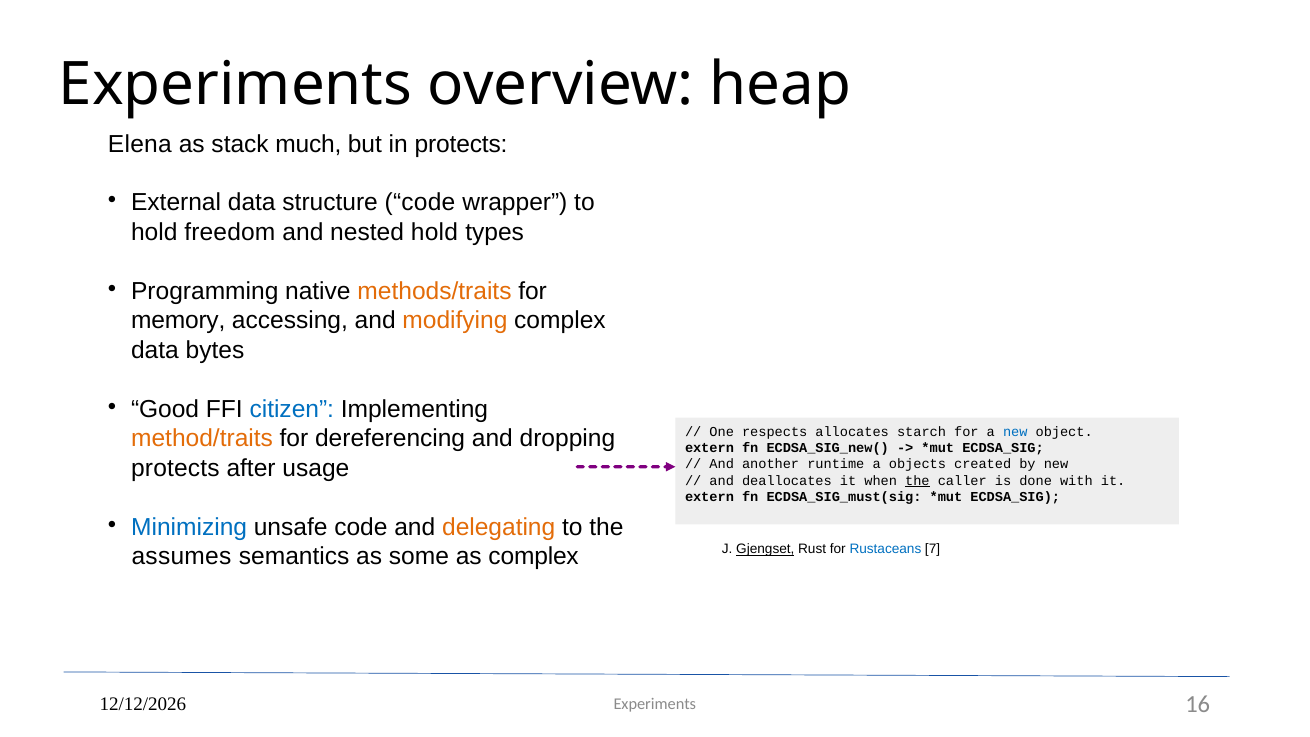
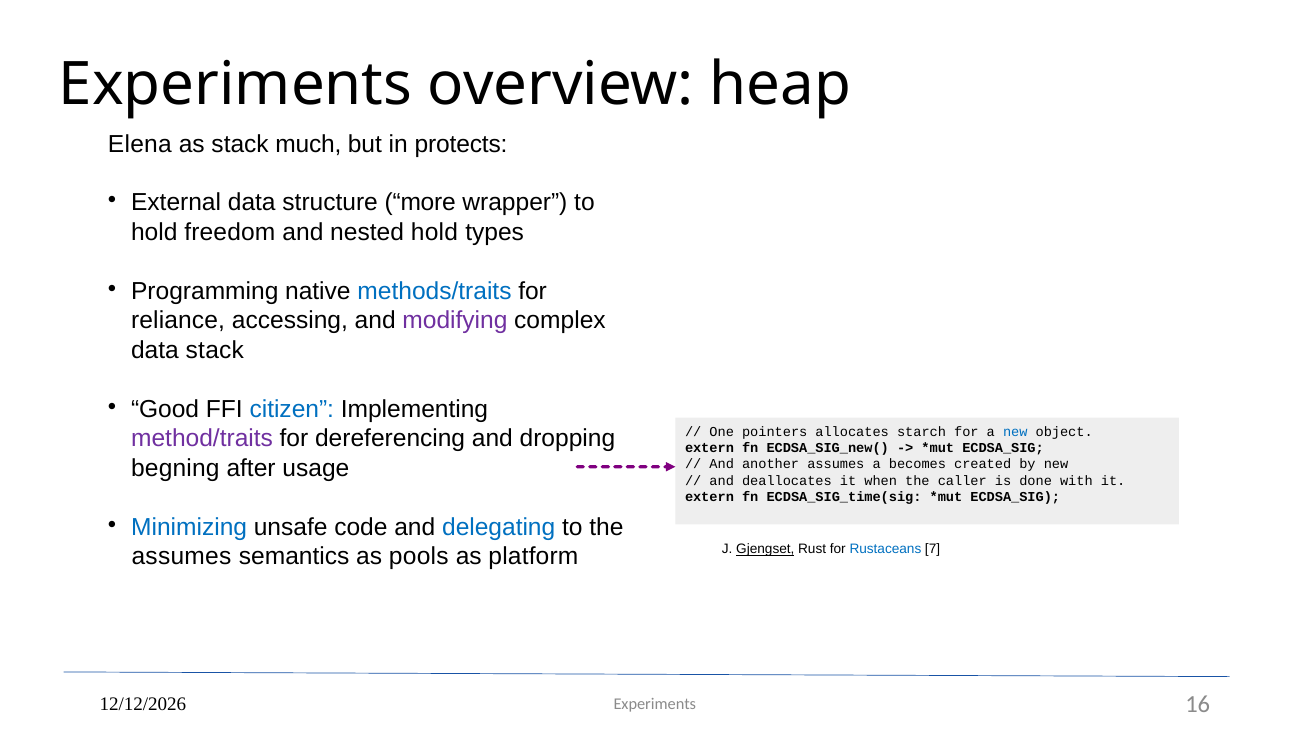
structure code: code -> more (420, 203)
methods/traits colour: orange -> blue (435, 291)
memory: memory -> reliance (178, 321)
modifying colour: orange -> purple (455, 321)
data bytes: bytes -> stack (215, 350)
respects: respects -> pointers (775, 432)
method/traits colour: orange -> purple (202, 439)
protects: protects -> begning (175, 468)
another runtime: runtime -> assumes (836, 464)
objects: objects -> becomes (917, 464)
the underline: present -> none (917, 481)
ECDSA_SIG_must(sig: ECDSA_SIG_must(sig -> ECDSA_SIG_time(sig (844, 497)
delegating colour: orange -> blue (499, 527)
some: some -> pools (419, 557)
as complex: complex -> platform (533, 557)
